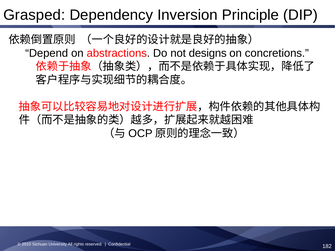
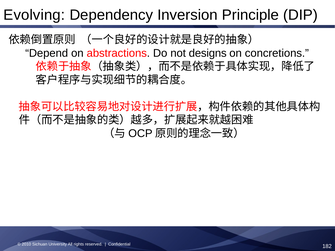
Grasped: Grasped -> Evolving (34, 15)
